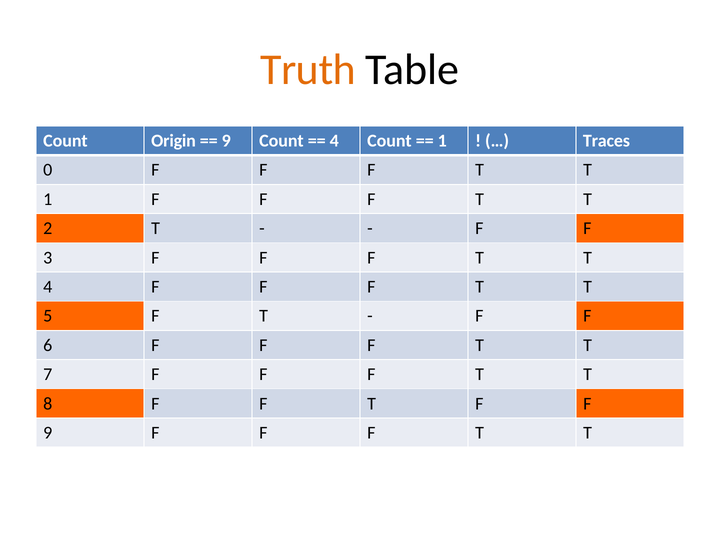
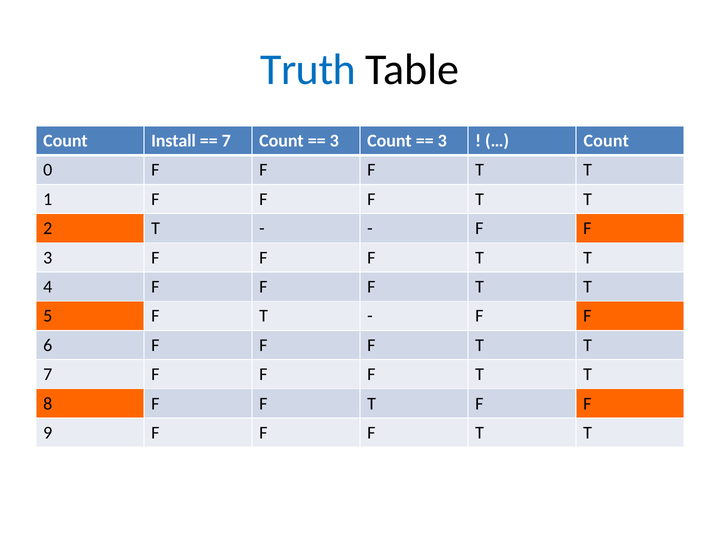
Truth colour: orange -> blue (308, 70)
Origin: Origin -> Install (174, 141)
9: 9 -> 7 (226, 141)
4: 4 -> 3 (334, 141)
1: 1 -> 3 (442, 141)
Traces: Traces -> Count (606, 141)
